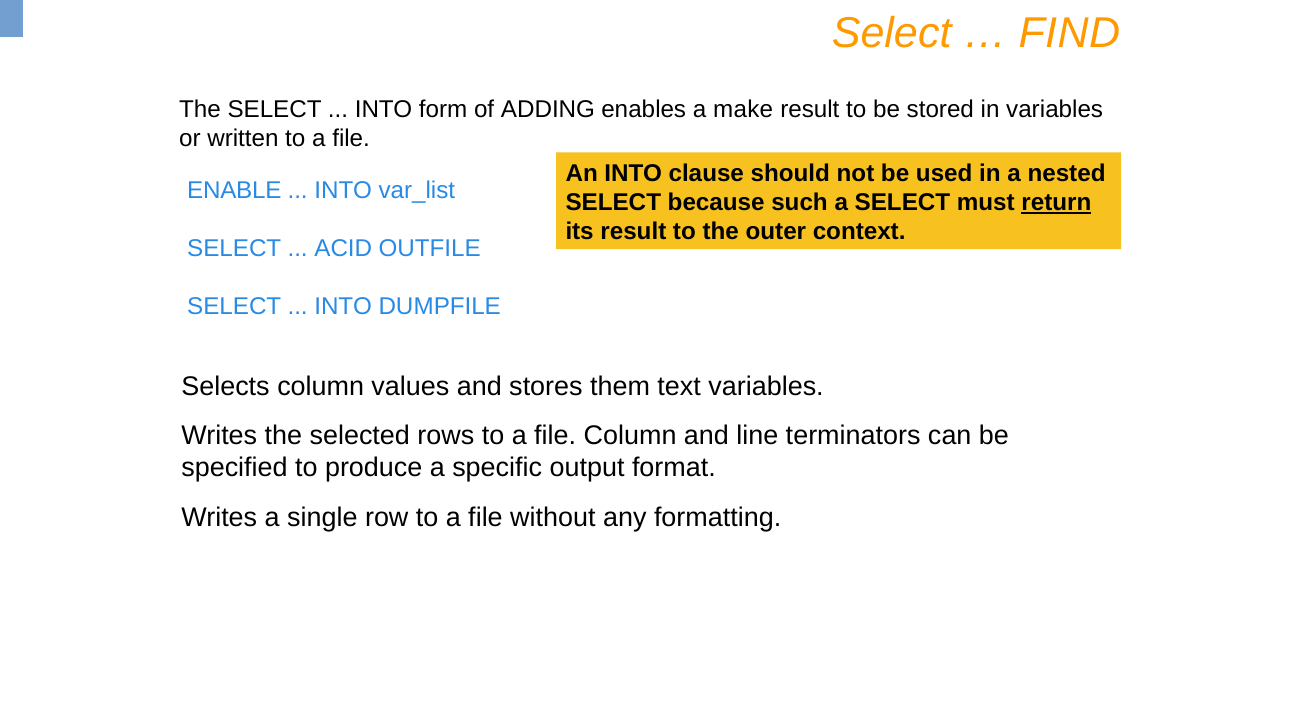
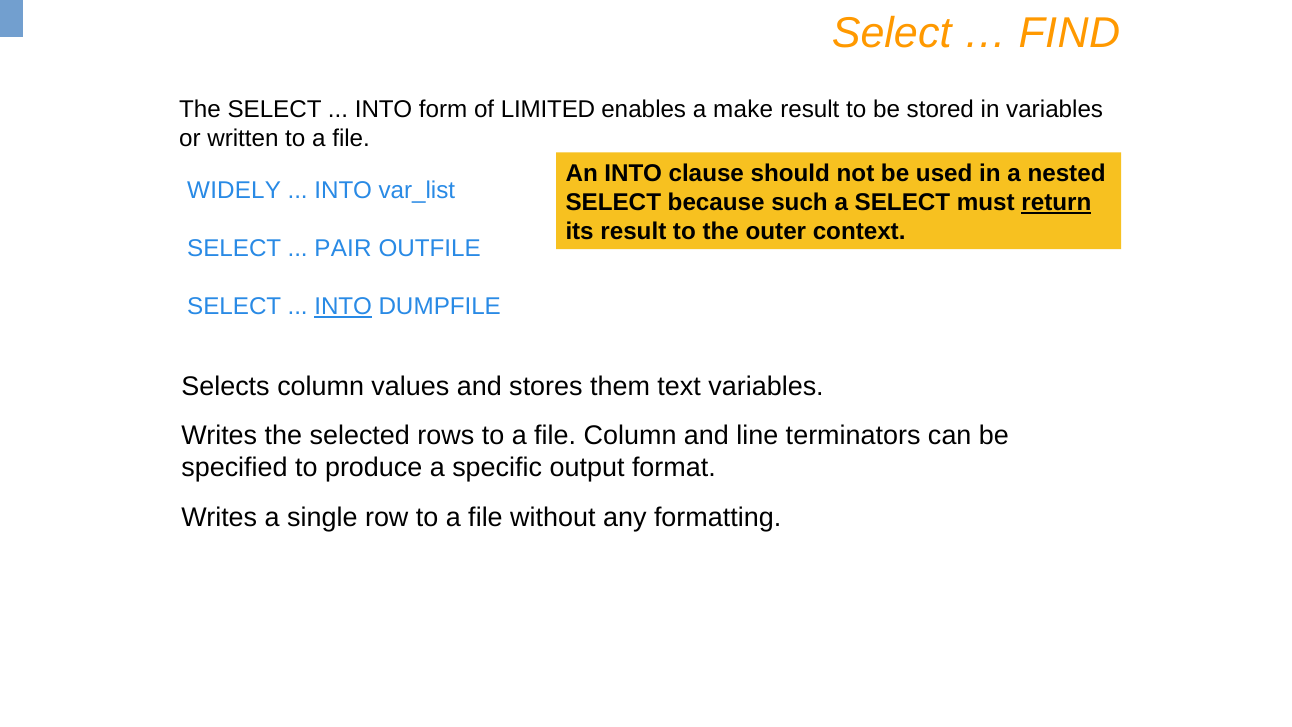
ADDING: ADDING -> LIMITED (548, 110)
ENABLE: ENABLE -> WIDELY (234, 190)
ACID: ACID -> PAIR (343, 248)
INTO underline: none -> present (343, 307)
